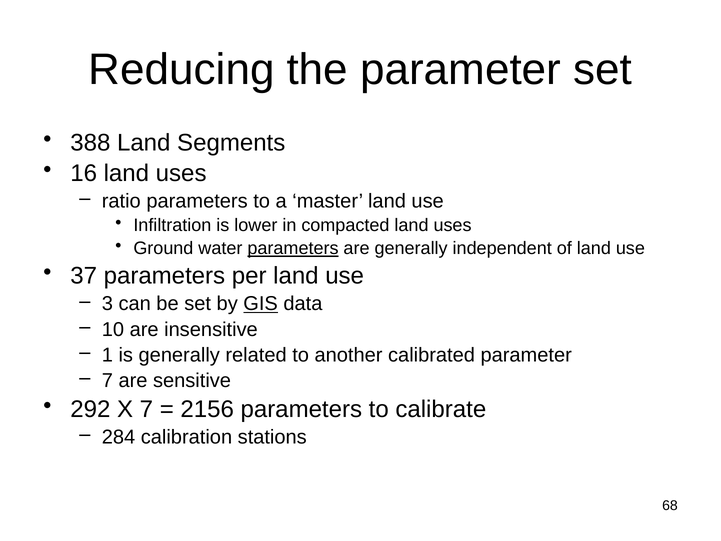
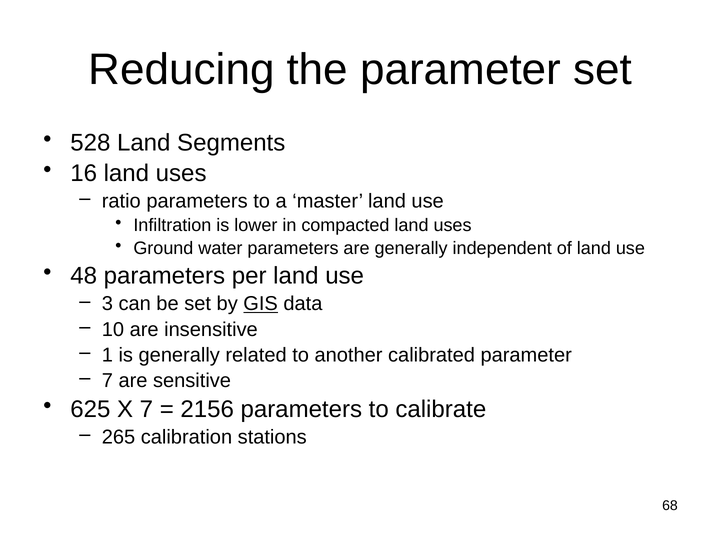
388: 388 -> 528 (90, 143)
parameters underline: present -> none (293, 248)
37: 37 -> 48 (84, 276)
292: 292 -> 625 (90, 409)
284: 284 -> 265 (119, 437)
